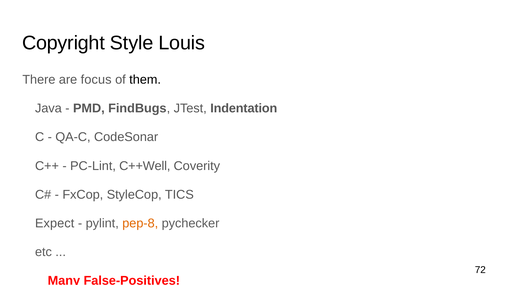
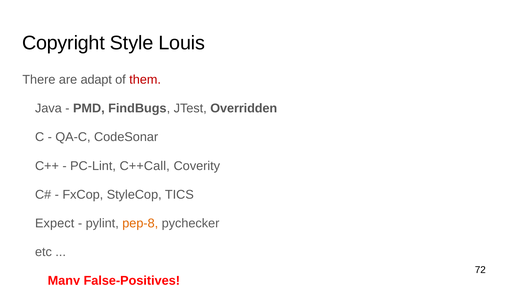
focus: focus -> adapt (96, 80)
them colour: black -> red (145, 80)
Indentation: Indentation -> Overridden (244, 108)
C++Well: C++Well -> C++Call (145, 166)
